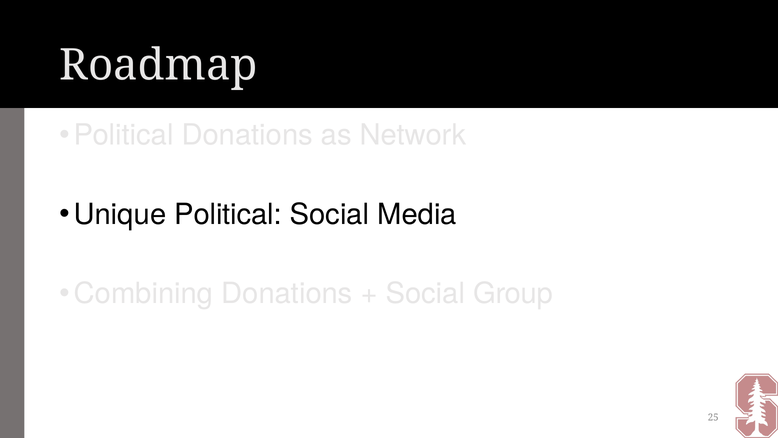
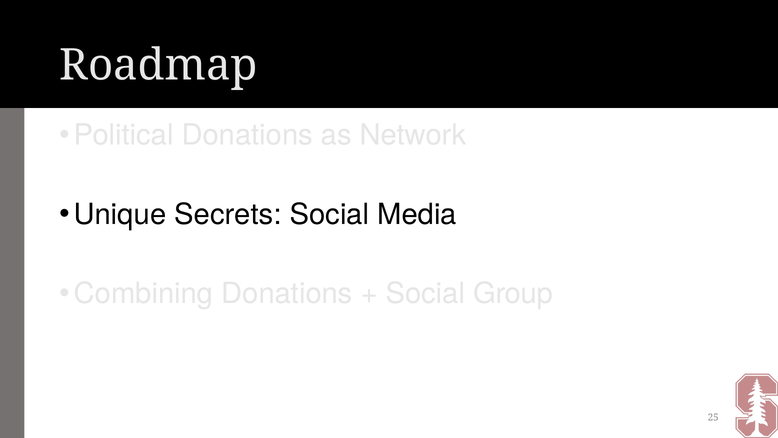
Unique Political: Political -> Secrets (228, 214)
